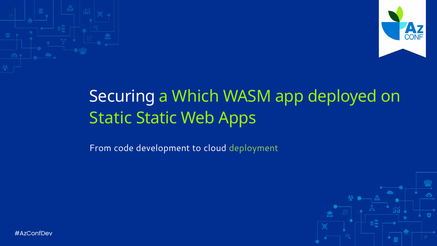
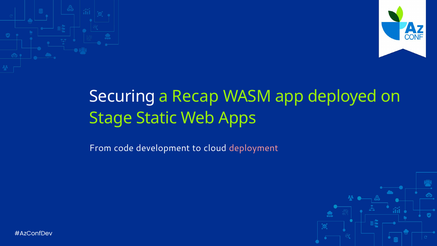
Which: Which -> Recap (195, 96)
Static: Static -> Stage (111, 118)
deployment colour: light green -> pink (254, 148)
